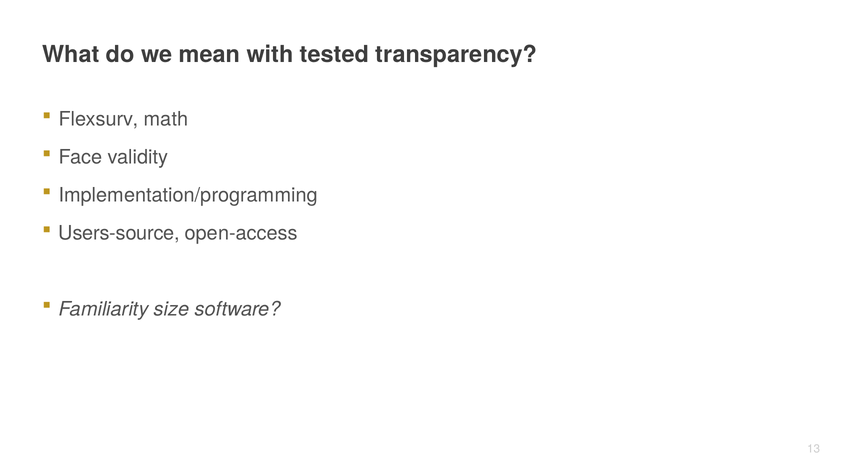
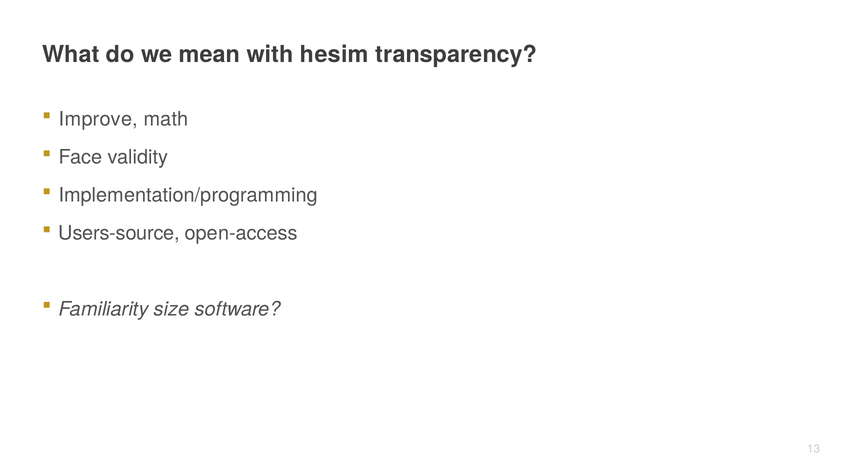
tested: tested -> hesim (334, 54)
Flexsurv: Flexsurv -> Improve (98, 119)
